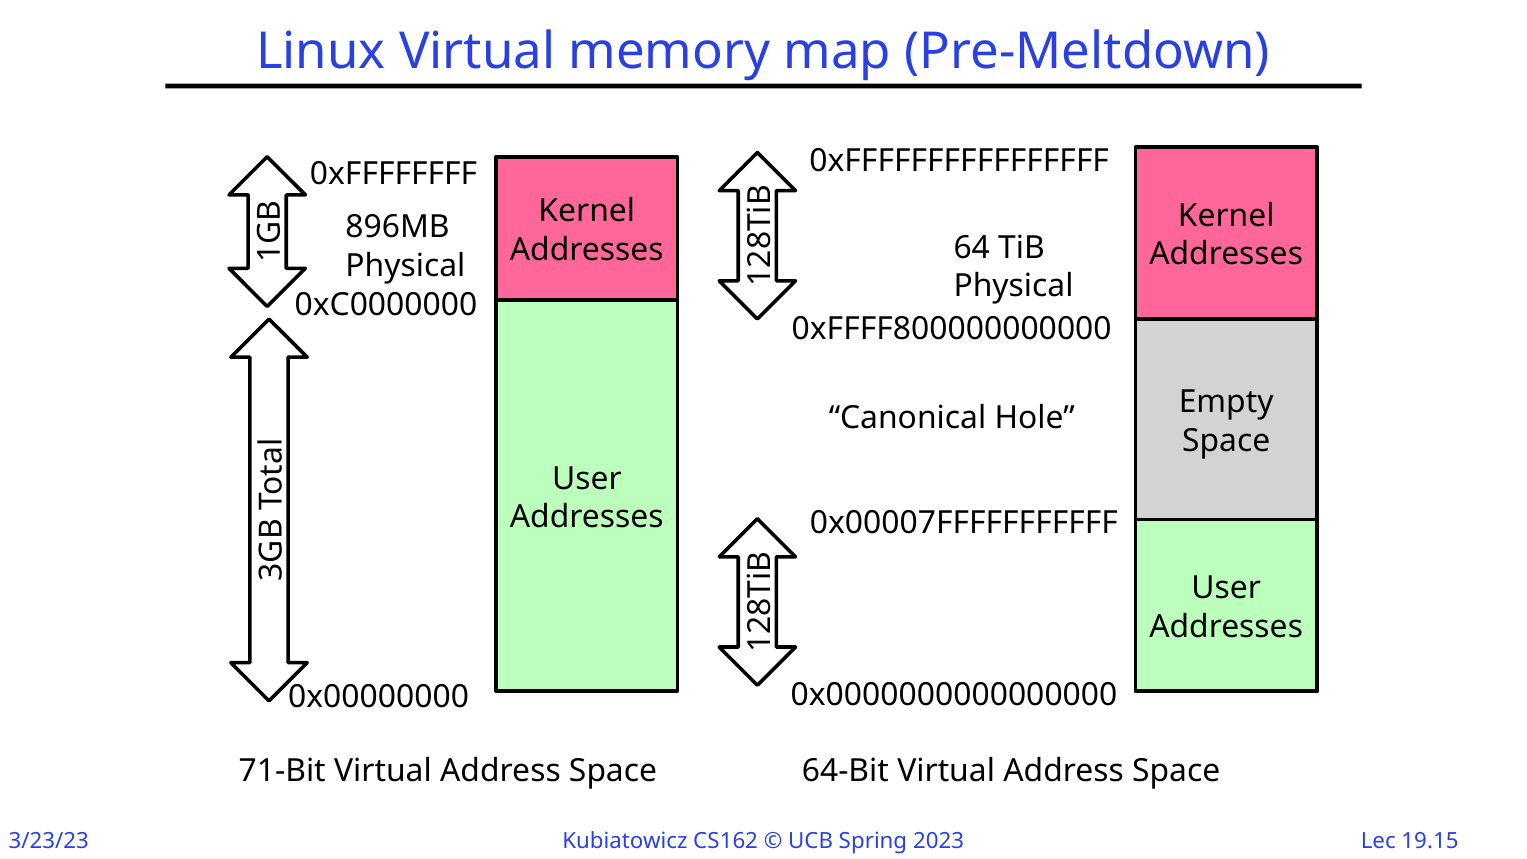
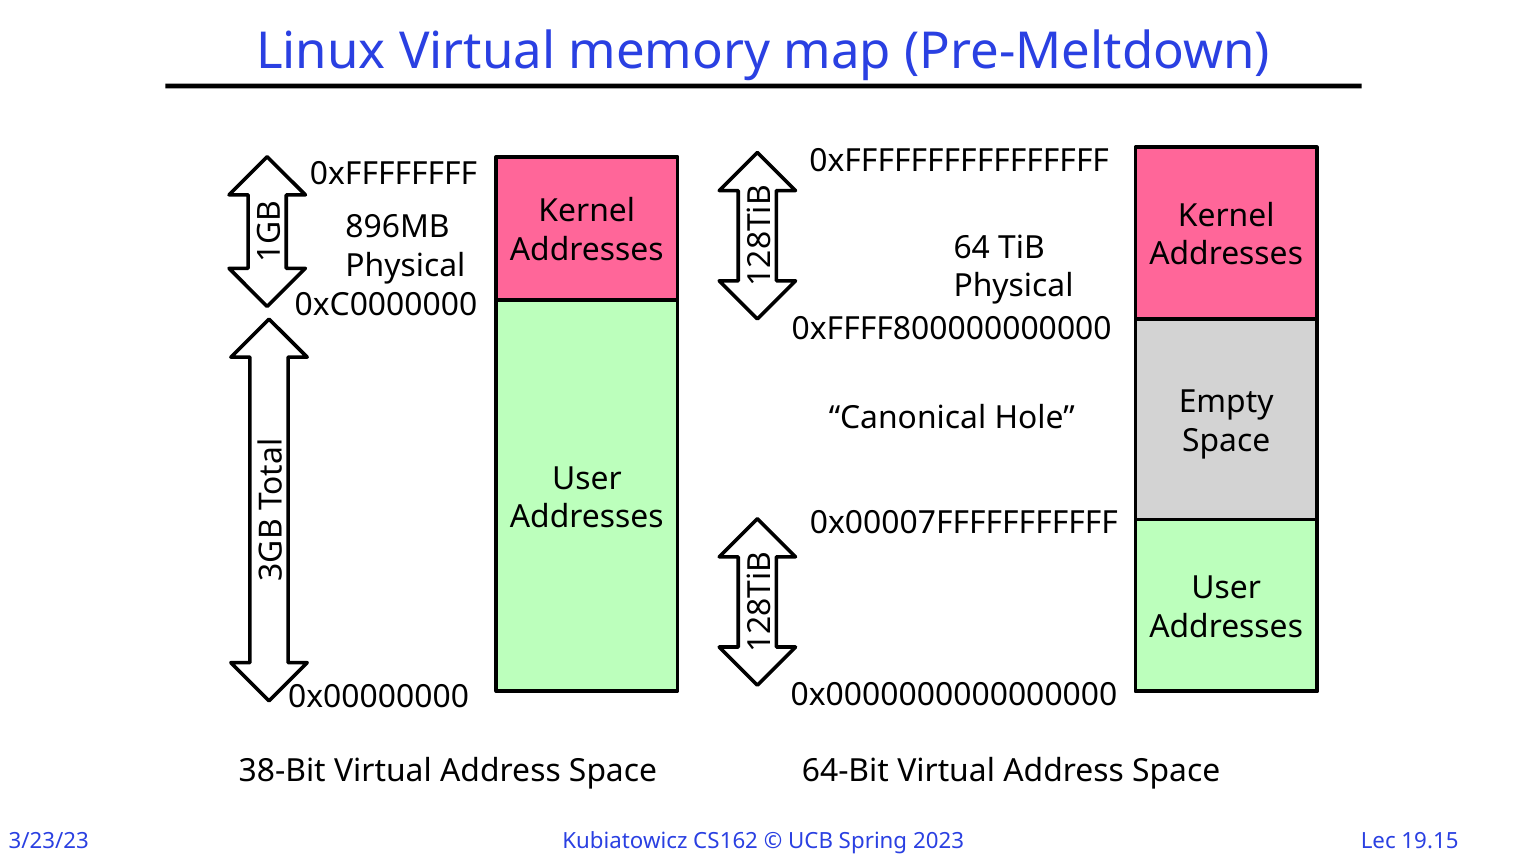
71-Bit: 71-Bit -> 38-Bit (282, 771)
